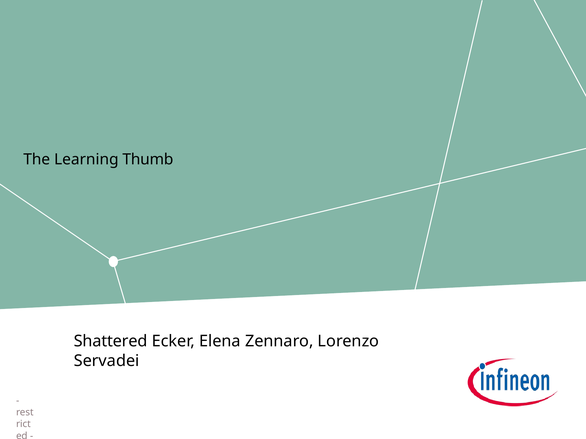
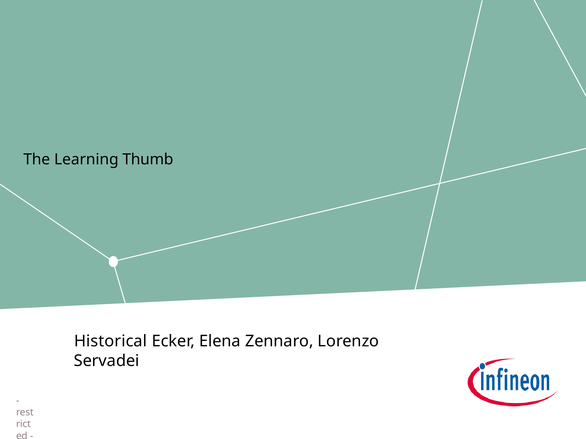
Shattered: Shattered -> Historical (111, 342)
